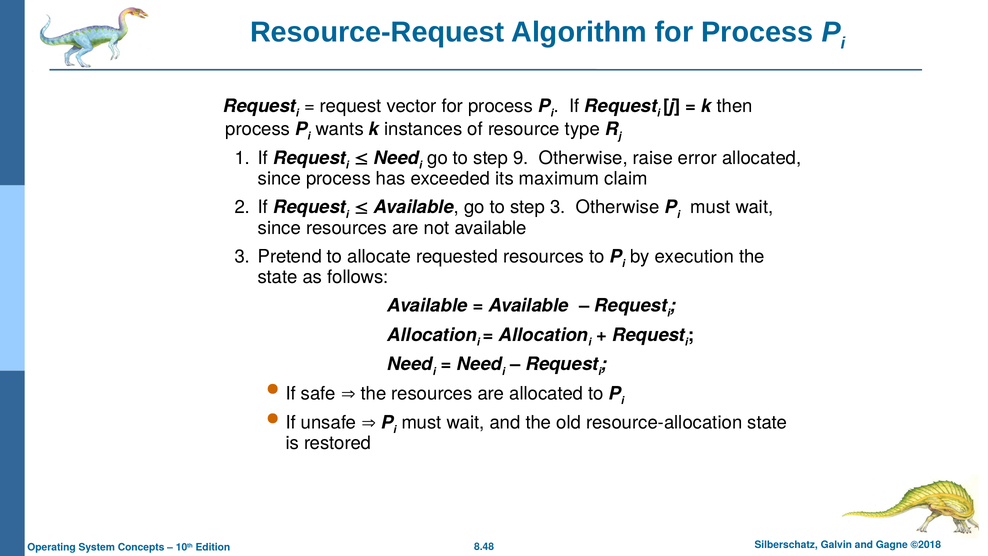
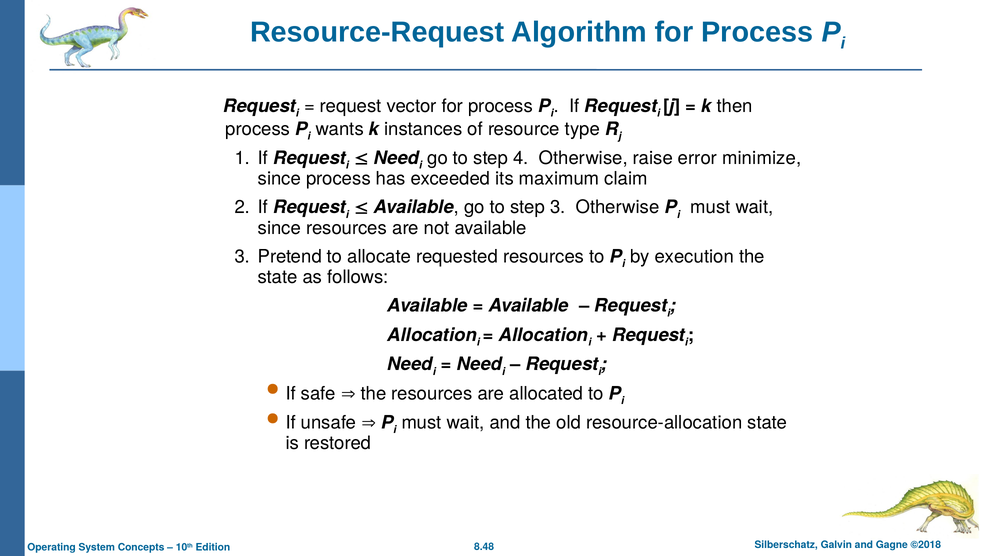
9: 9 -> 4 (521, 158)
error allocated: allocated -> minimize (762, 158)
